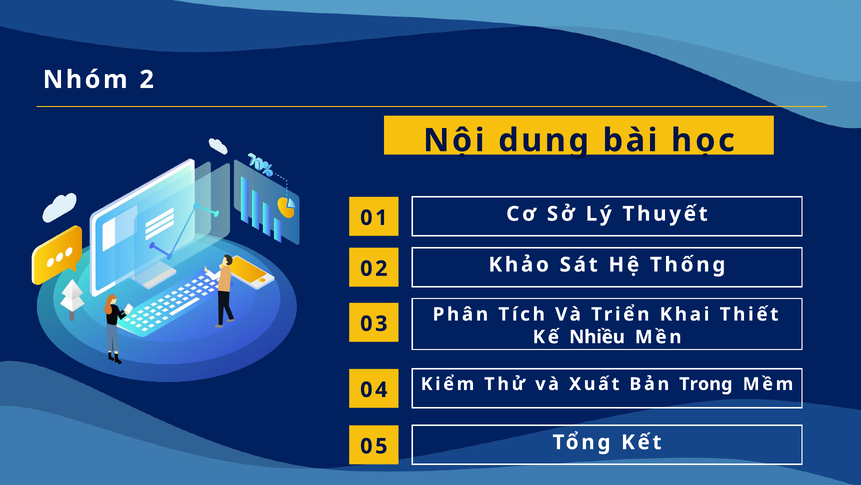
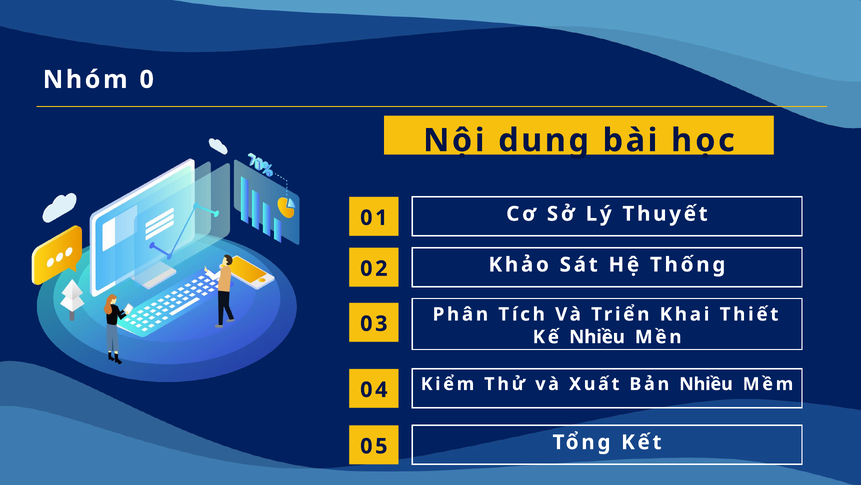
2: 2 -> 0 (147, 79)
Bản Trong: Trong -> Nhiều (706, 384)
